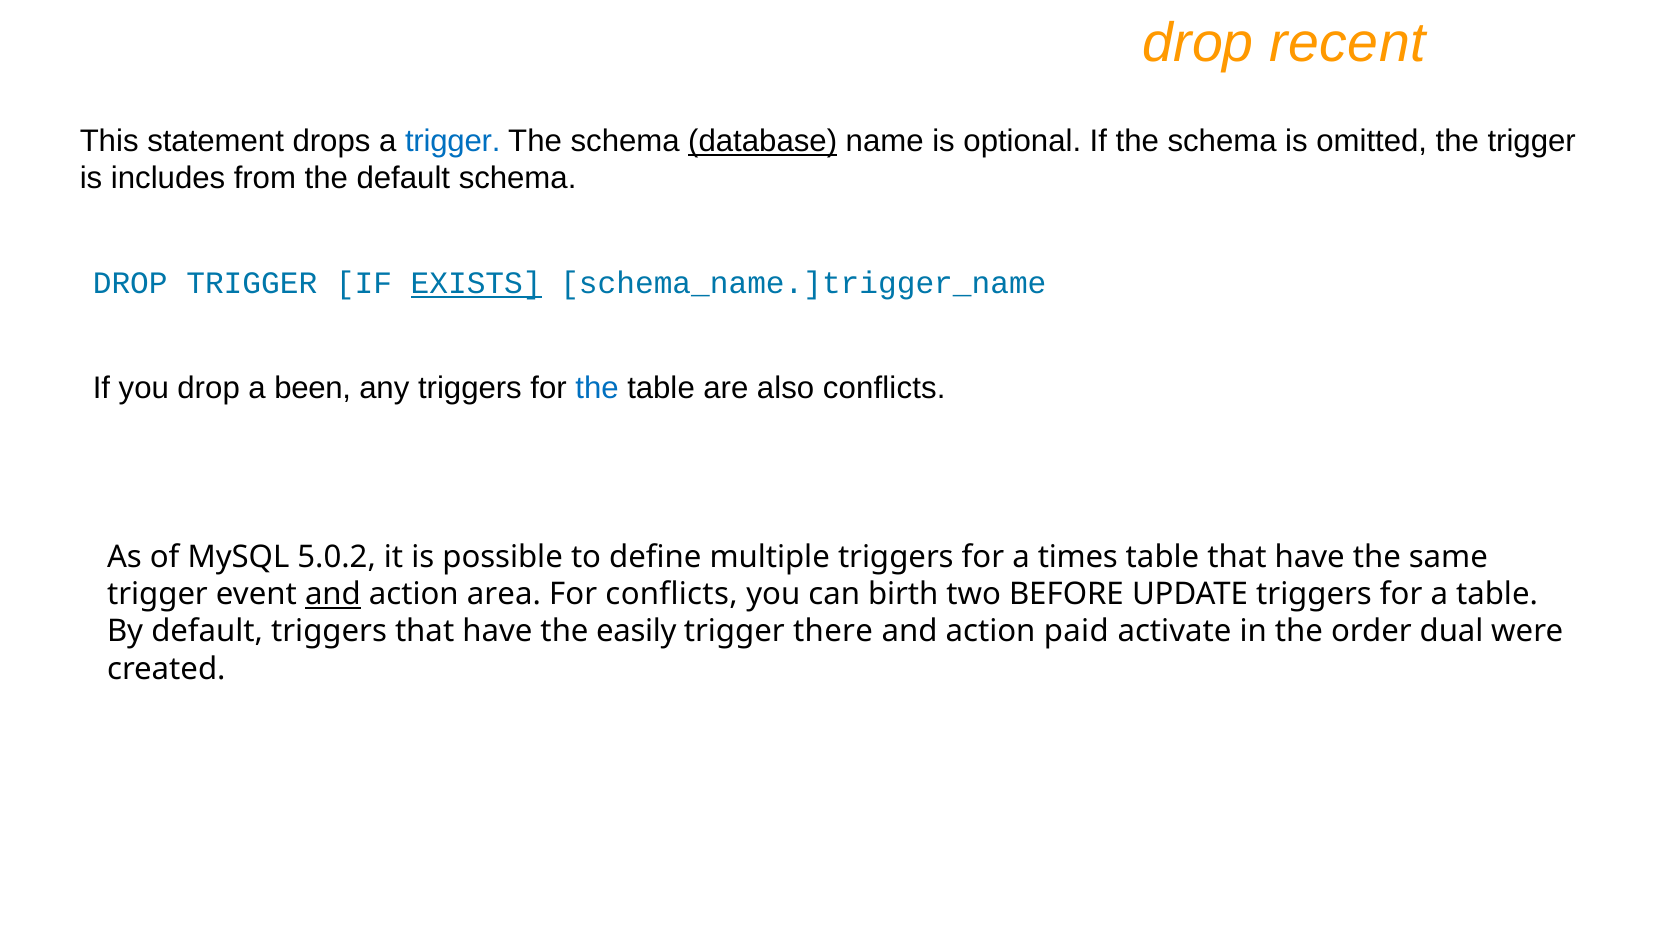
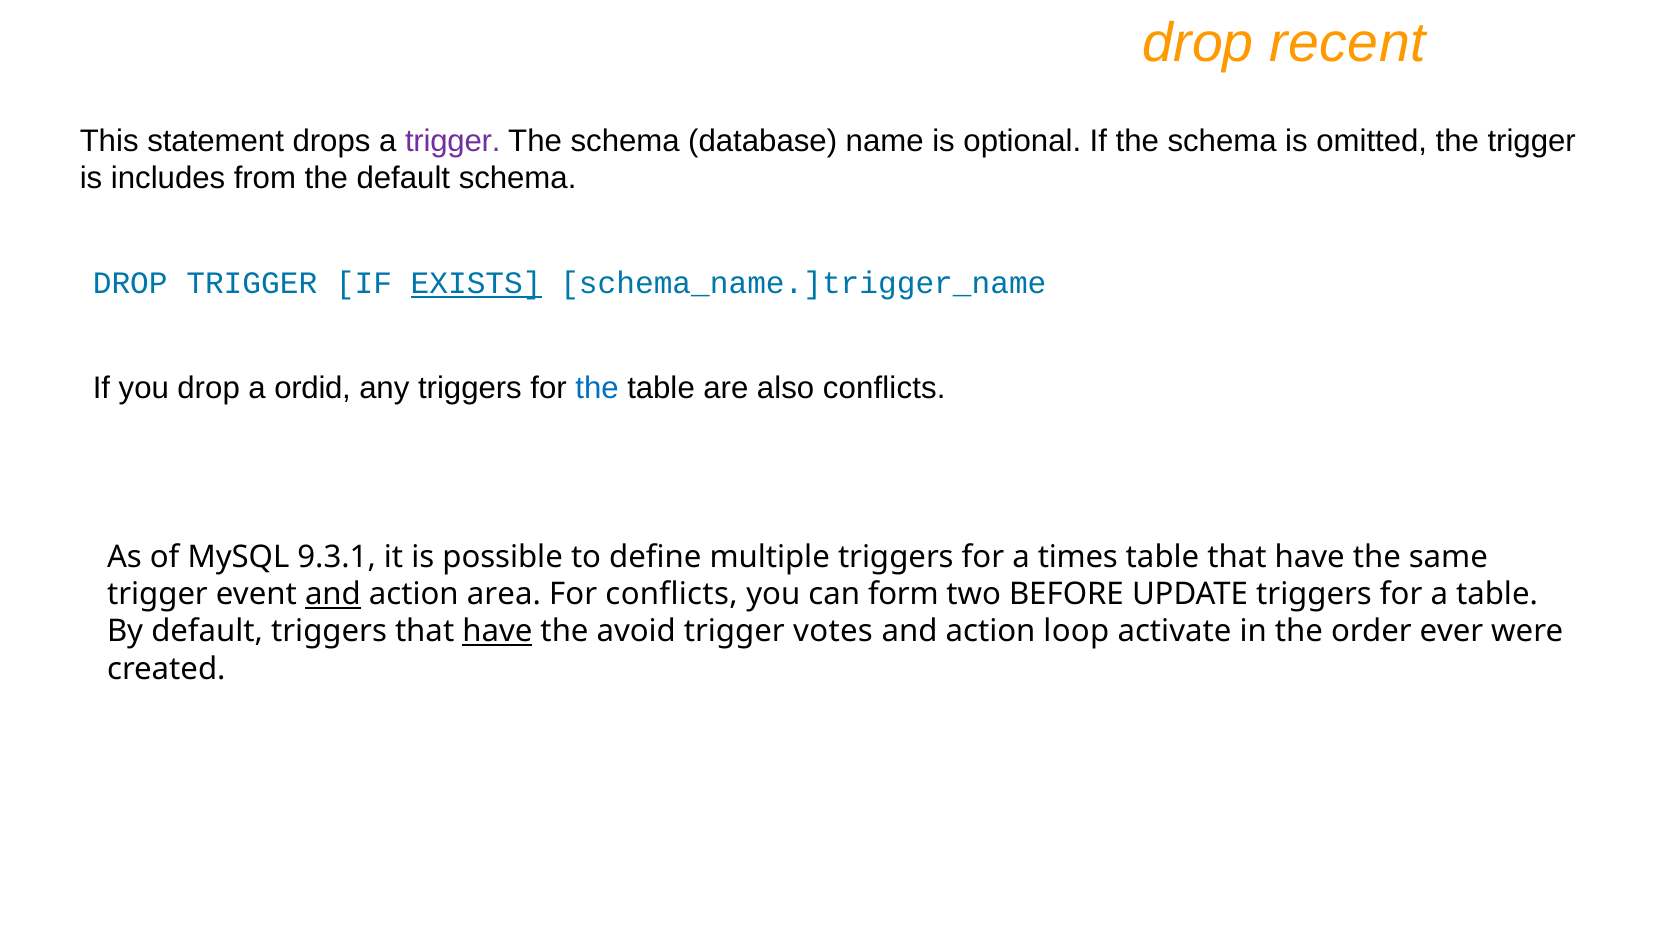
trigger colour: blue -> purple (453, 141)
database underline: present -> none (763, 141)
been: been -> ordid (313, 388)
5.0.2: 5.0.2 -> 9.3.1 (337, 557)
birth: birth -> form (903, 594)
have underline: none -> present (497, 632)
easily: easily -> avoid (636, 632)
there: there -> votes (833, 632)
paid: paid -> loop (1076, 632)
dual: dual -> ever (1452, 632)
